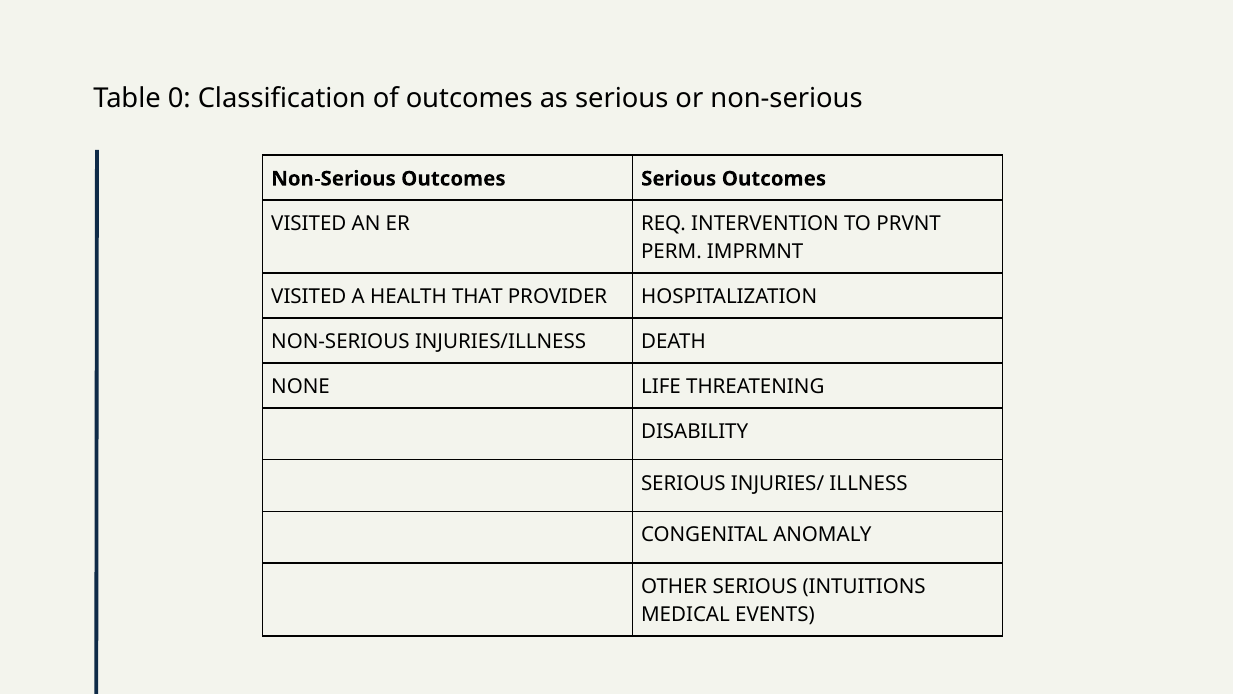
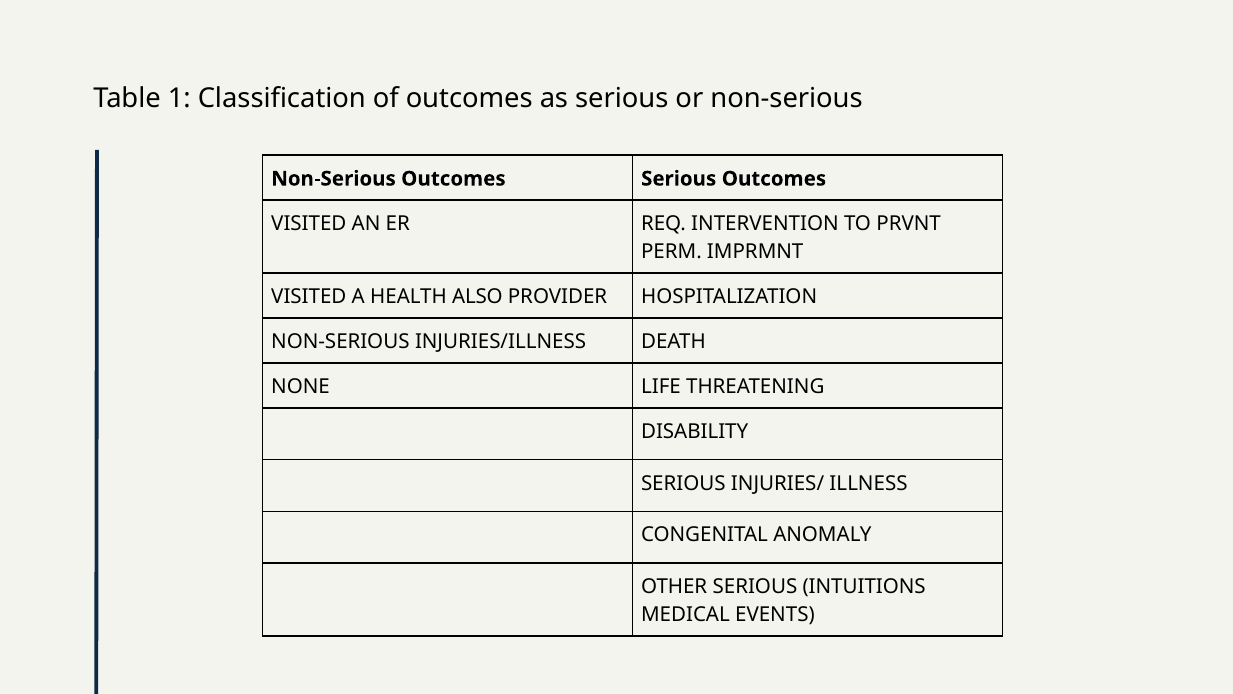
0: 0 -> 1 (179, 99)
THAT: THAT -> ALSO (477, 297)
